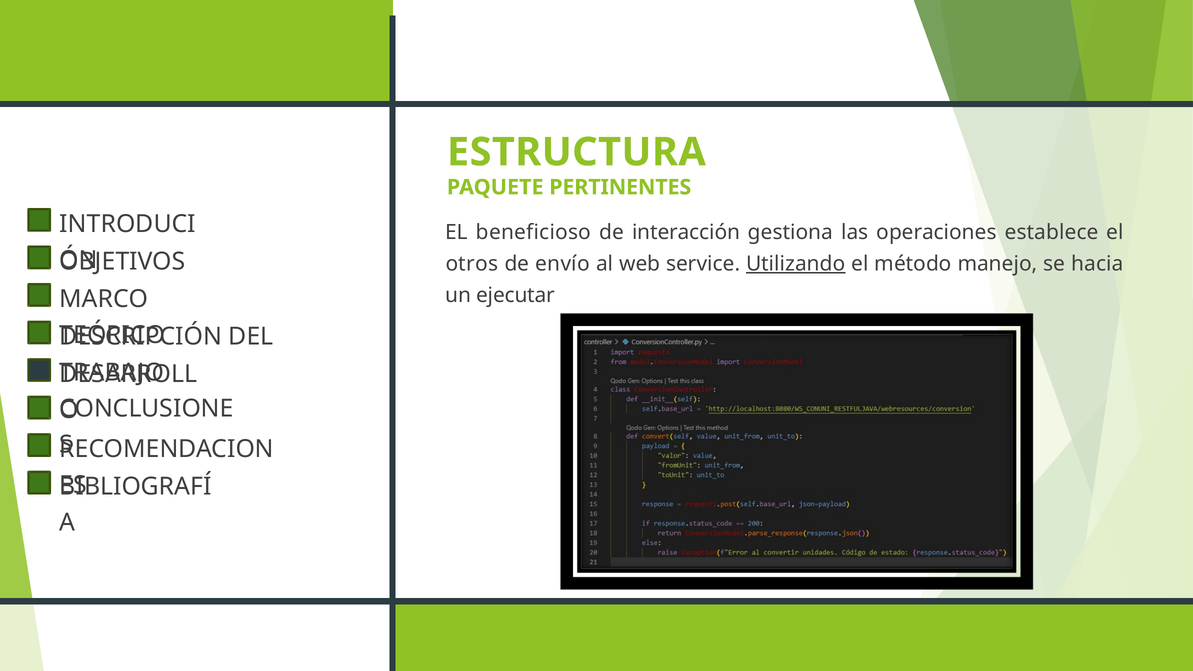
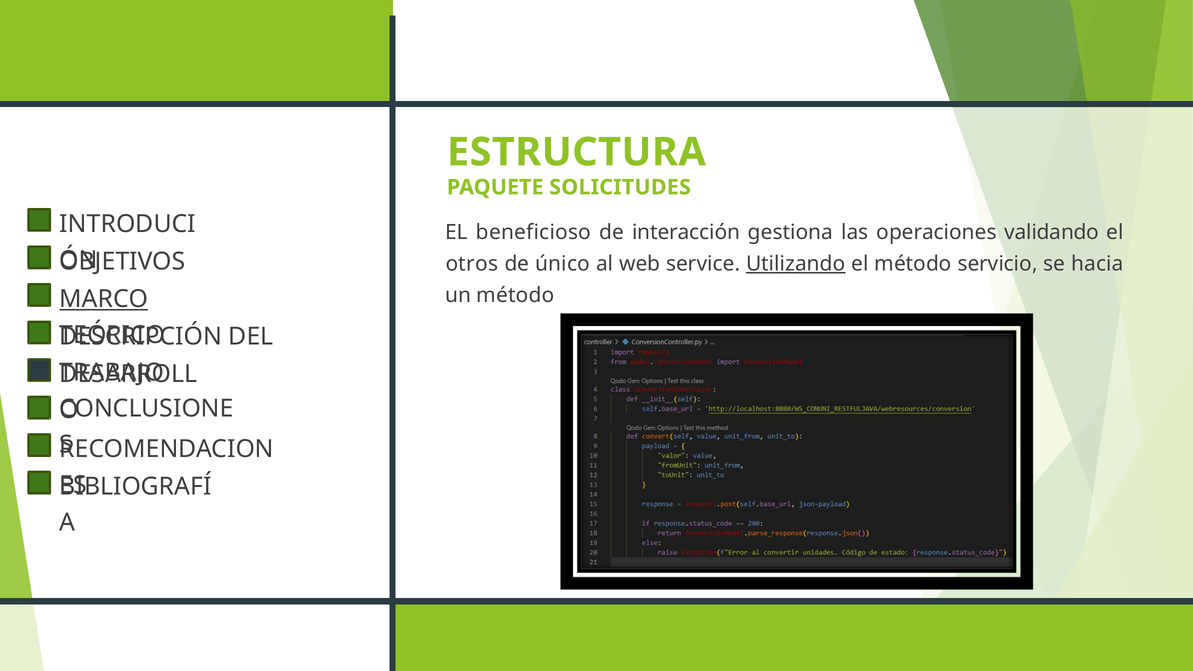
PERTINENTES: PERTINENTES -> SOLICITUDES (620, 187)
establece: establece -> validando (1052, 232)
envío: envío -> único (563, 264)
manejo: manejo -> servicio (998, 264)
un ejecutar: ejecutar -> método (515, 295)
MARCO underline: none -> present (104, 299)
